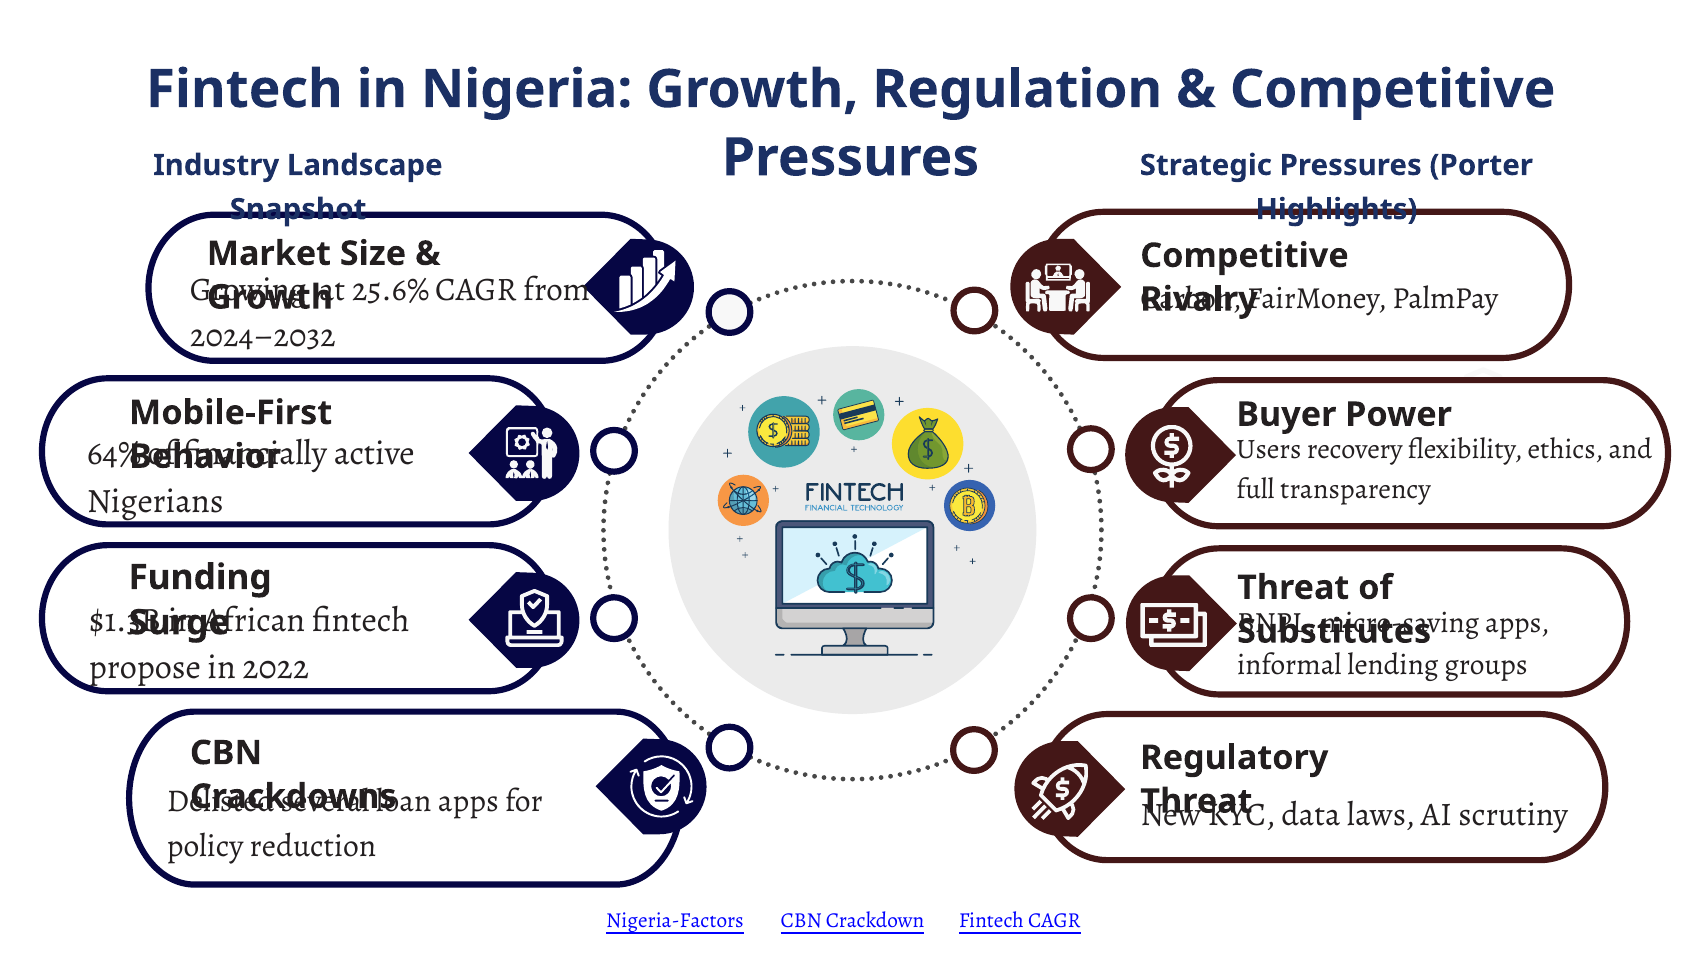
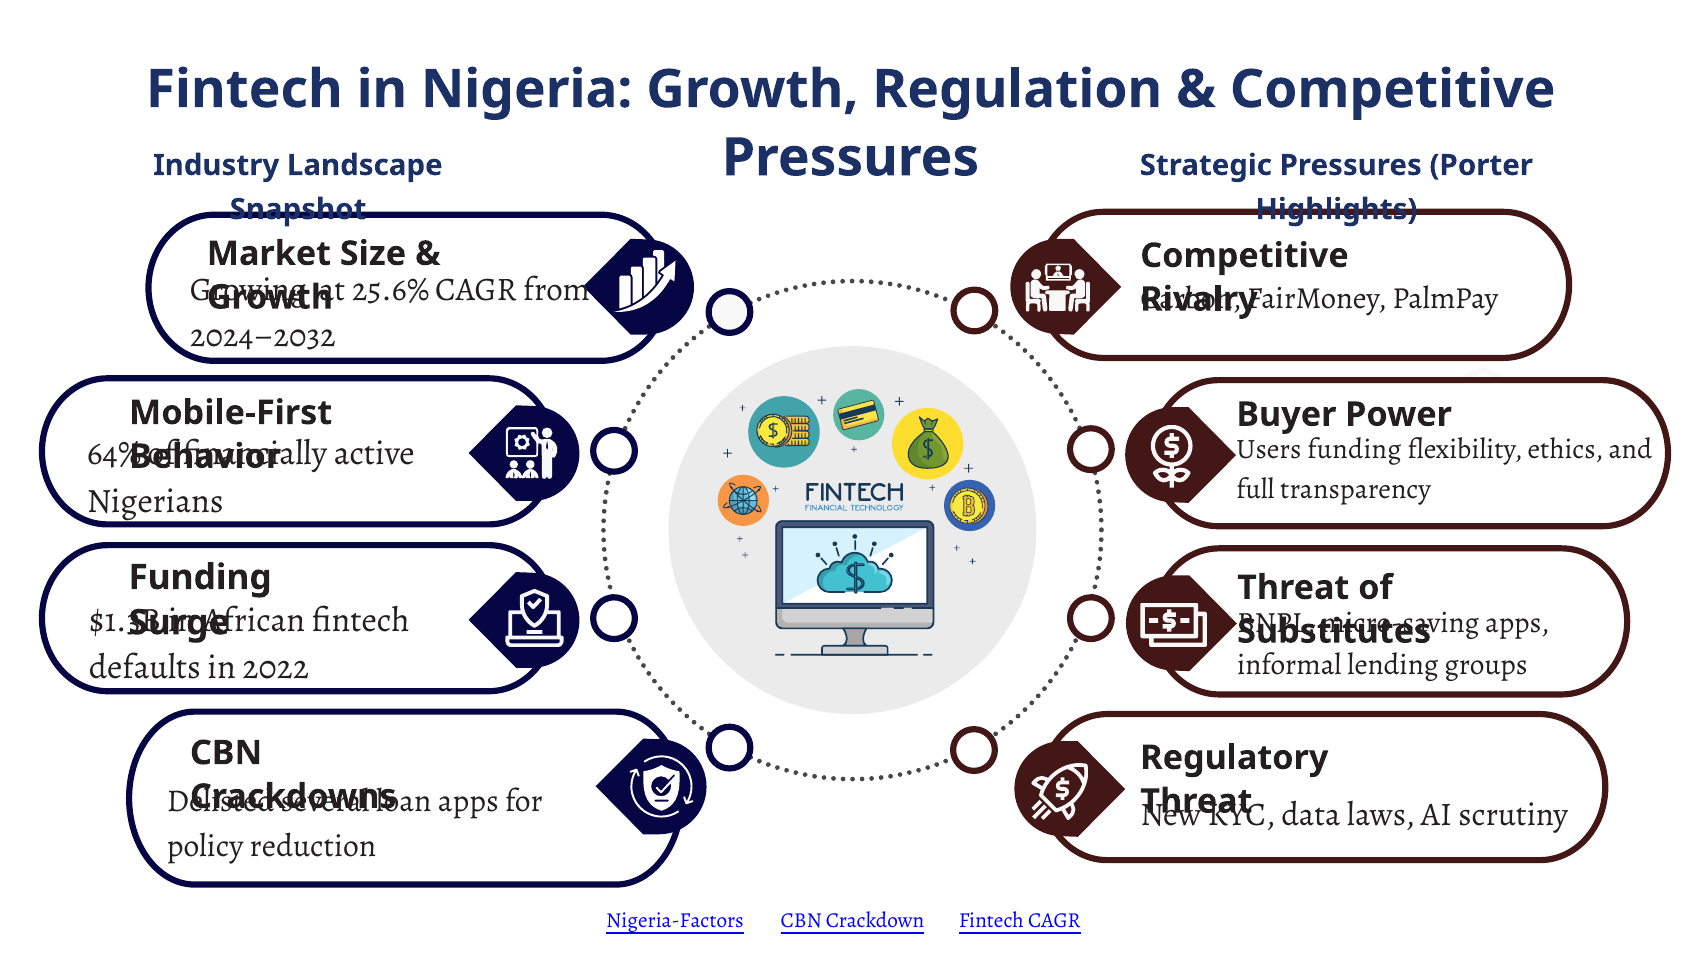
Users recovery: recovery -> funding (1354, 449)
propose: propose -> defaults (145, 667)
